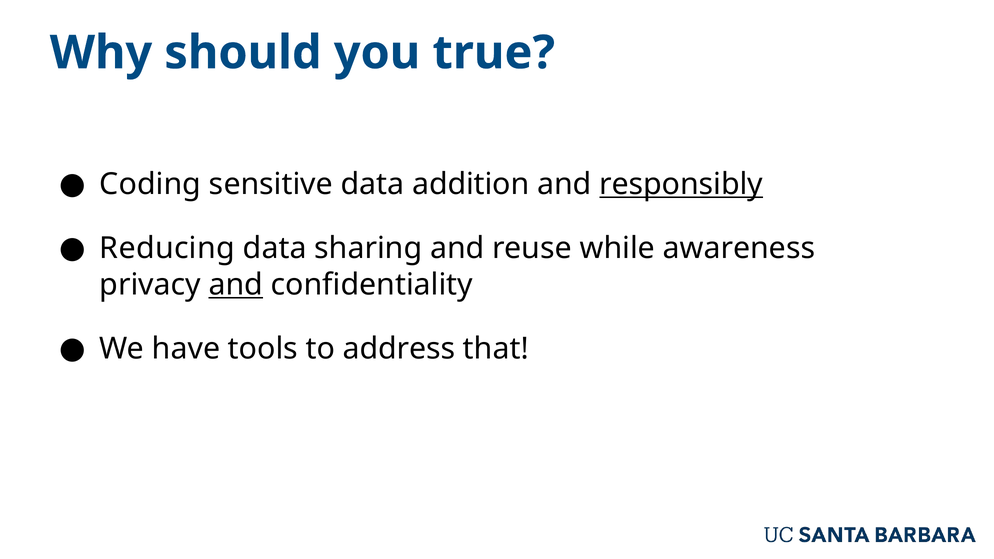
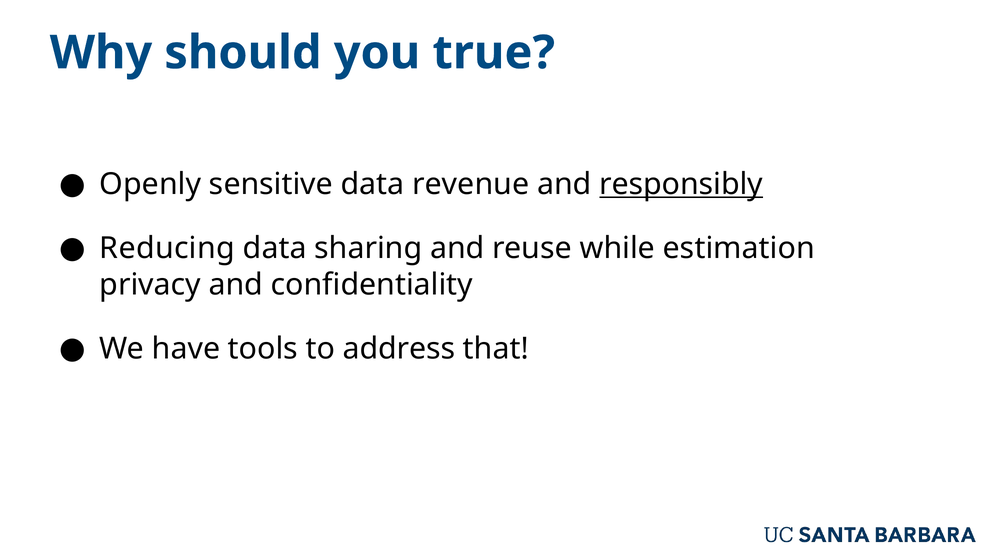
Coding: Coding -> Openly (150, 184)
addition: addition -> revenue (471, 184)
awareness: awareness -> estimation (739, 248)
and underline: present -> none (236, 285)
